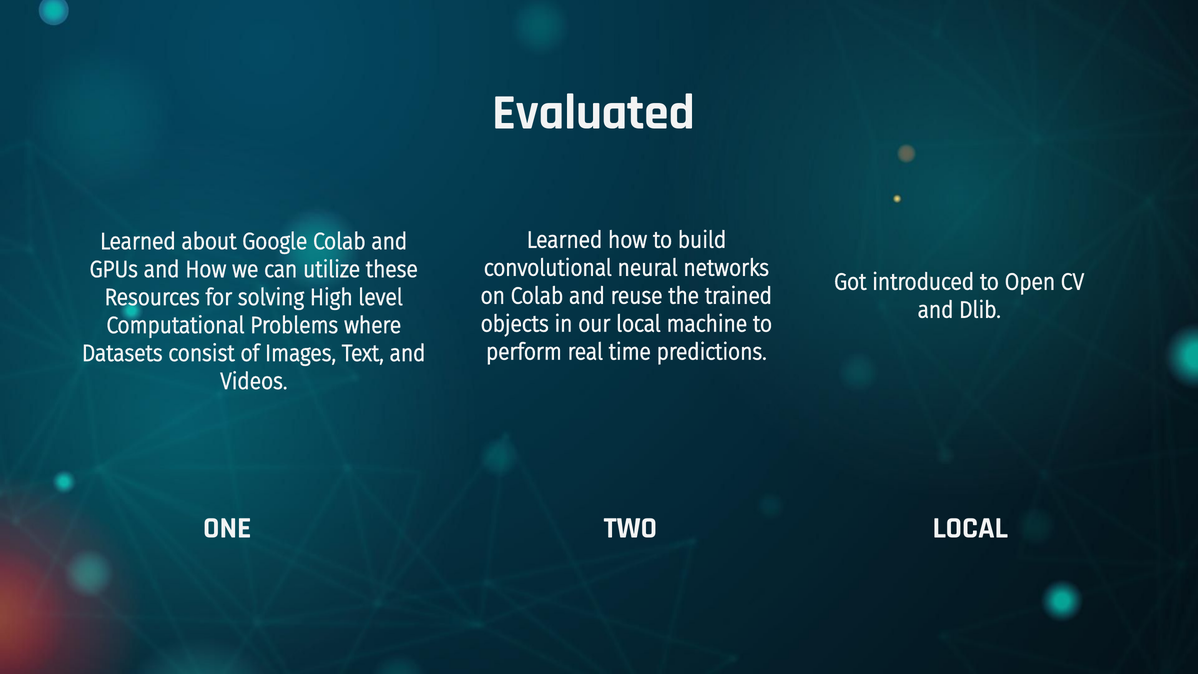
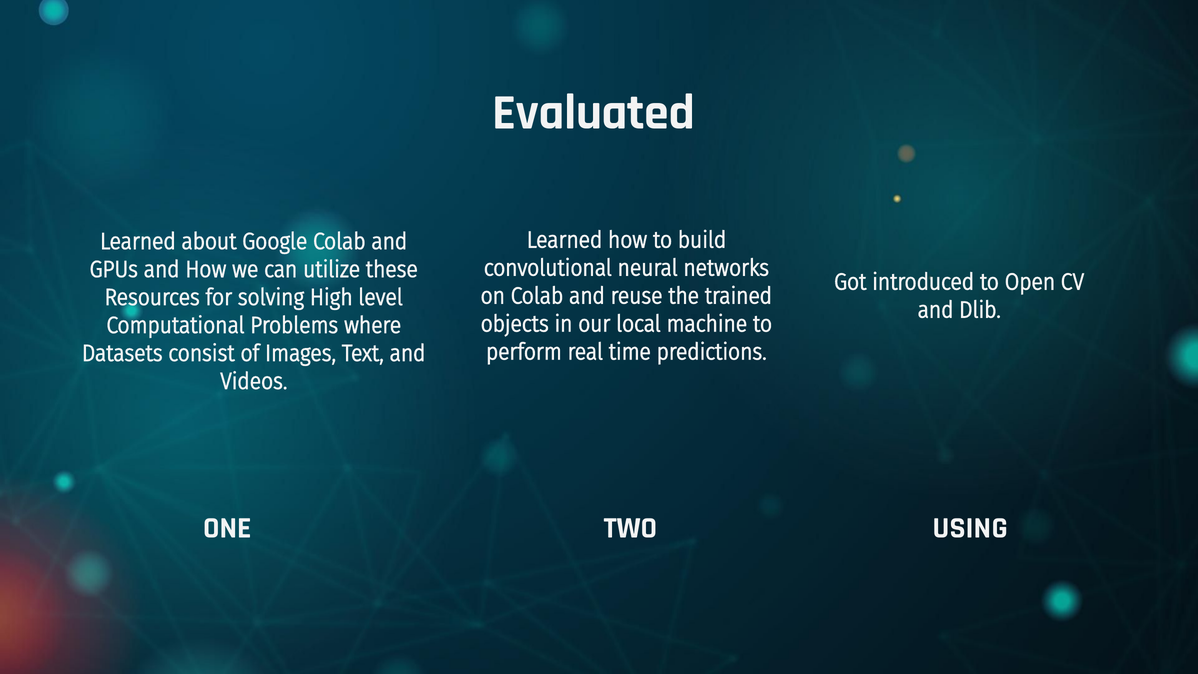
ONE LOCAL: LOCAL -> USING (970, 528)
